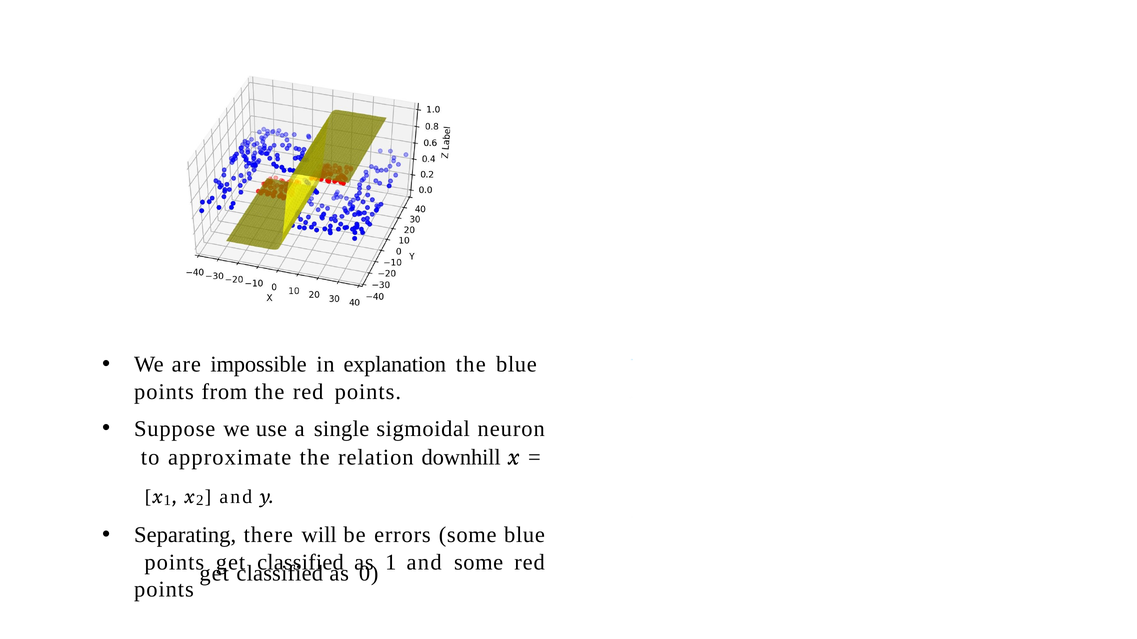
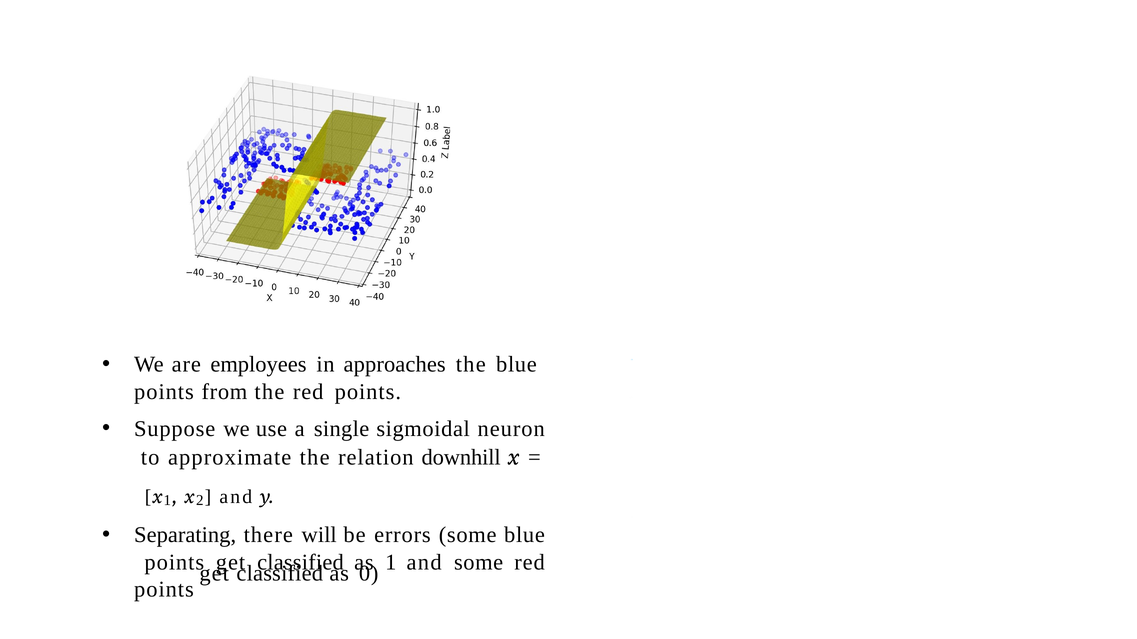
impossible: impossible -> employees (258, 365)
explanation: explanation -> approaches (395, 365)
